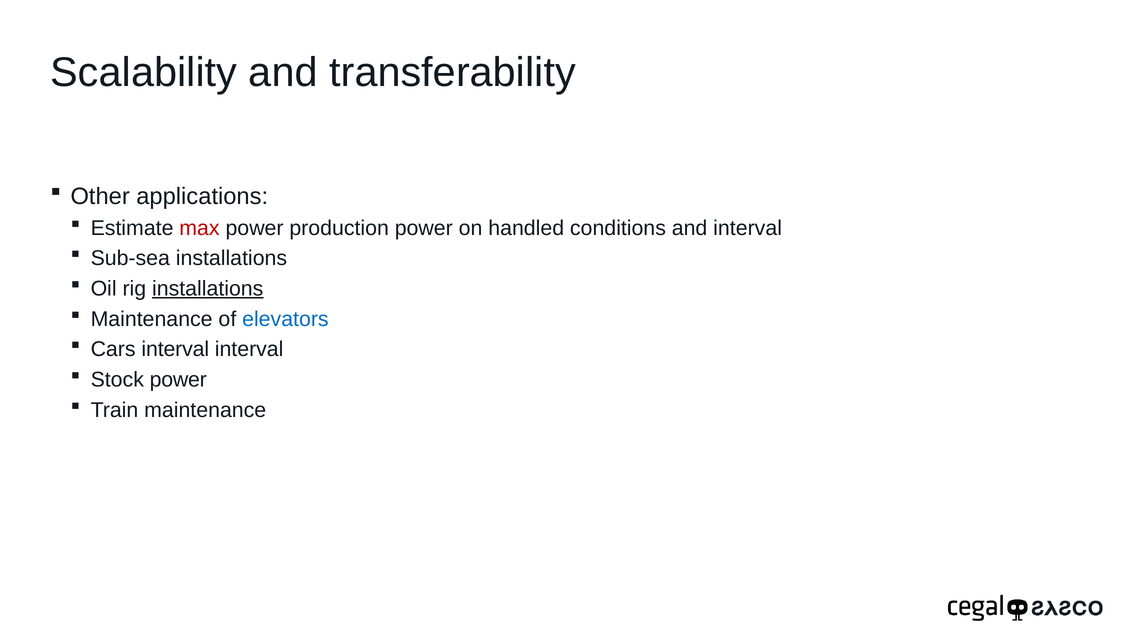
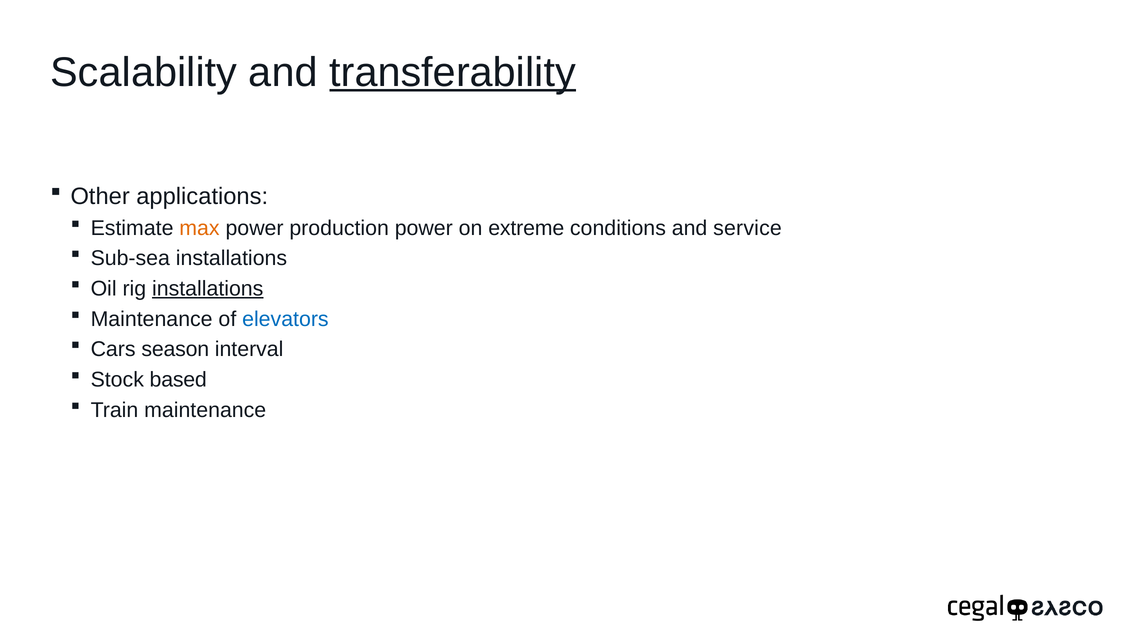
transferability underline: none -> present (453, 72)
max colour: red -> orange (199, 228)
handled: handled -> extreme (526, 228)
and interval: interval -> service (748, 228)
Cars interval: interval -> season (175, 349)
Stock power: power -> based (178, 379)
